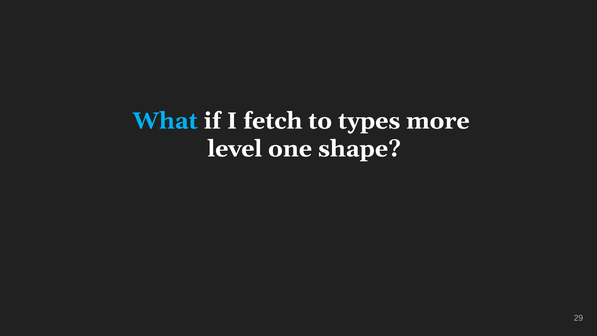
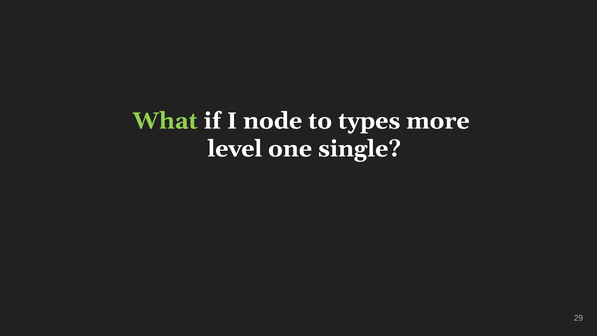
What colour: light blue -> light green (165, 121)
fetch: fetch -> node (273, 121)
shape: shape -> single (360, 149)
